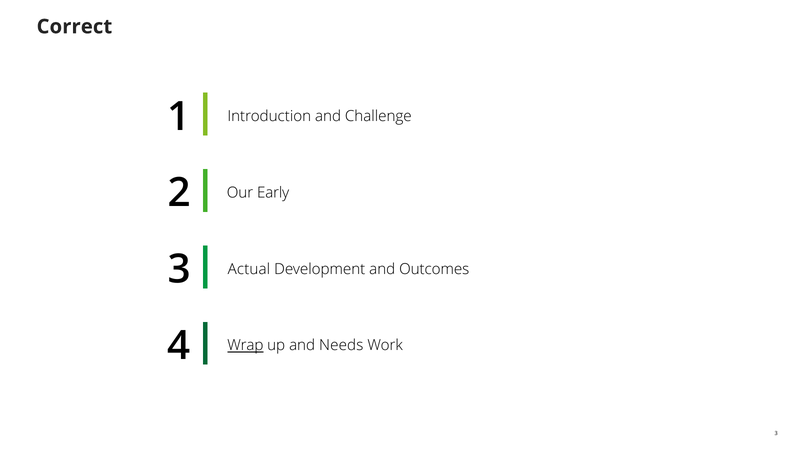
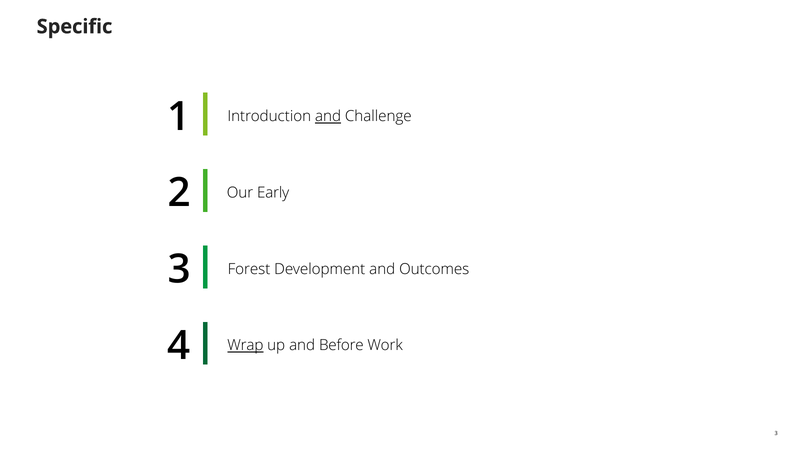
Correct: Correct -> Specific (75, 27)
and underline: none -> present (328, 116)
Actual: Actual -> Forest (249, 269)
Needs: Needs -> Before (341, 345)
